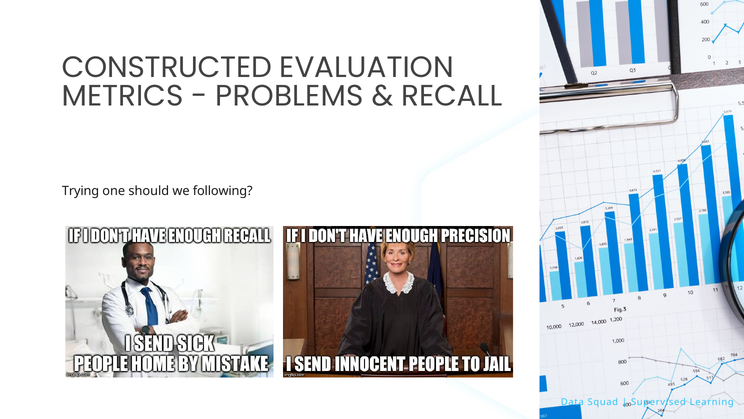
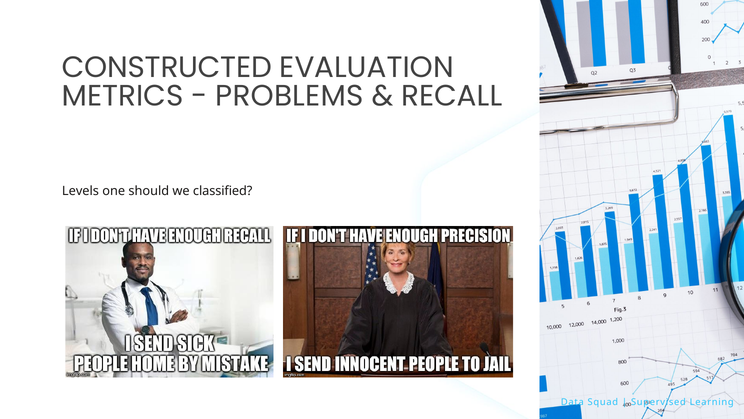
Trying: Trying -> Levels (80, 191)
following: following -> classified (223, 191)
